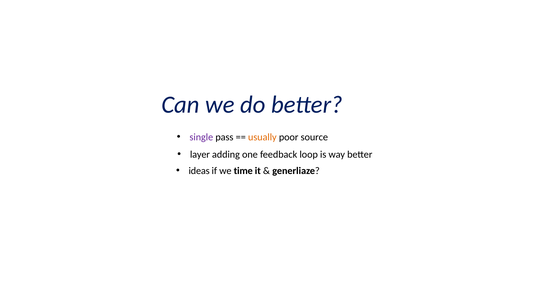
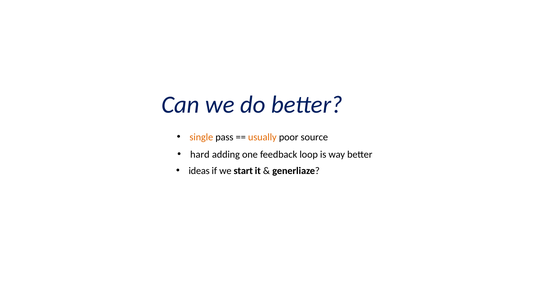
single colour: purple -> orange (201, 137)
layer: layer -> hard (200, 155)
time: time -> start (243, 171)
